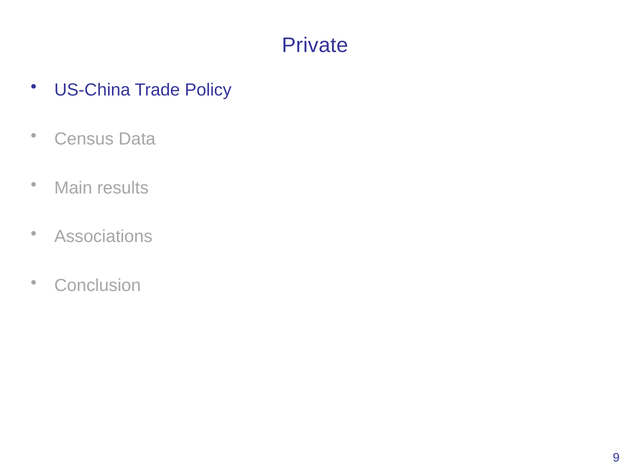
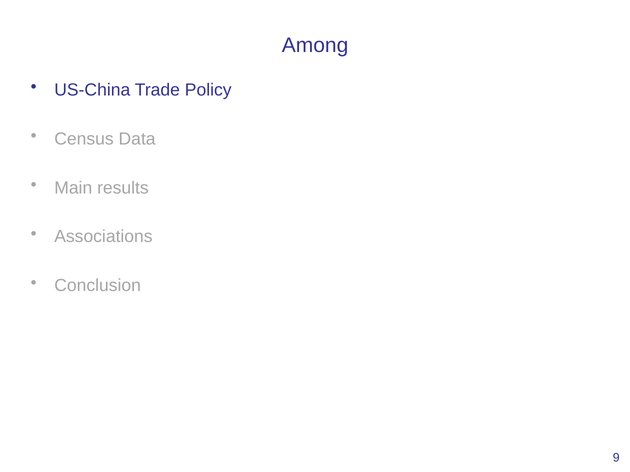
Private: Private -> Among (315, 45)
